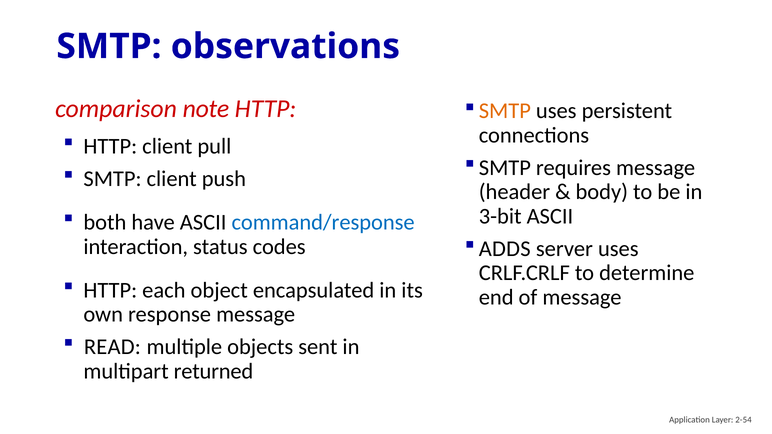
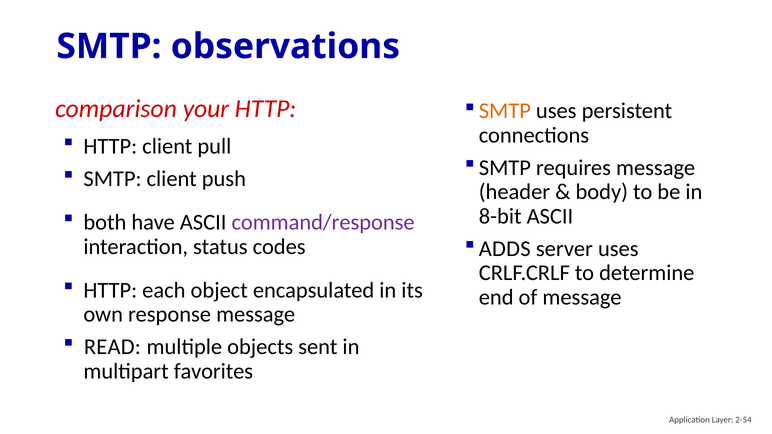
note: note -> your (206, 109)
3-bit: 3-bit -> 8-bit (500, 216)
command/response colour: blue -> purple (323, 222)
returned: returned -> favorites (213, 371)
